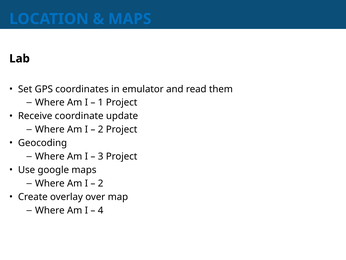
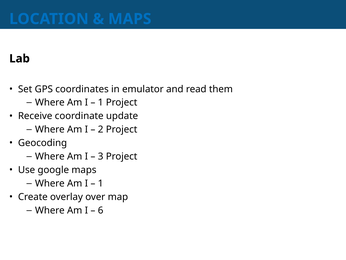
2: 2 -> 1 (101, 183)
4: 4 -> 6 (101, 210)
